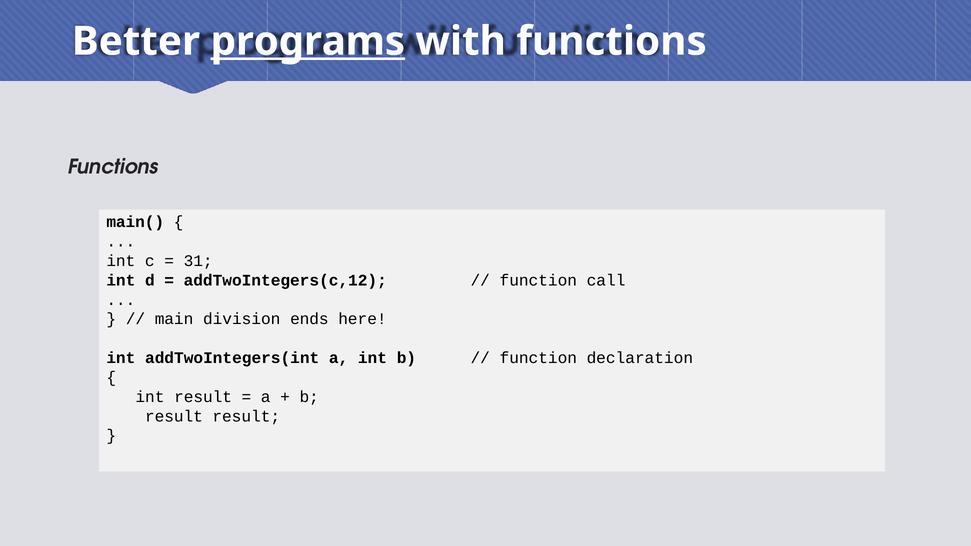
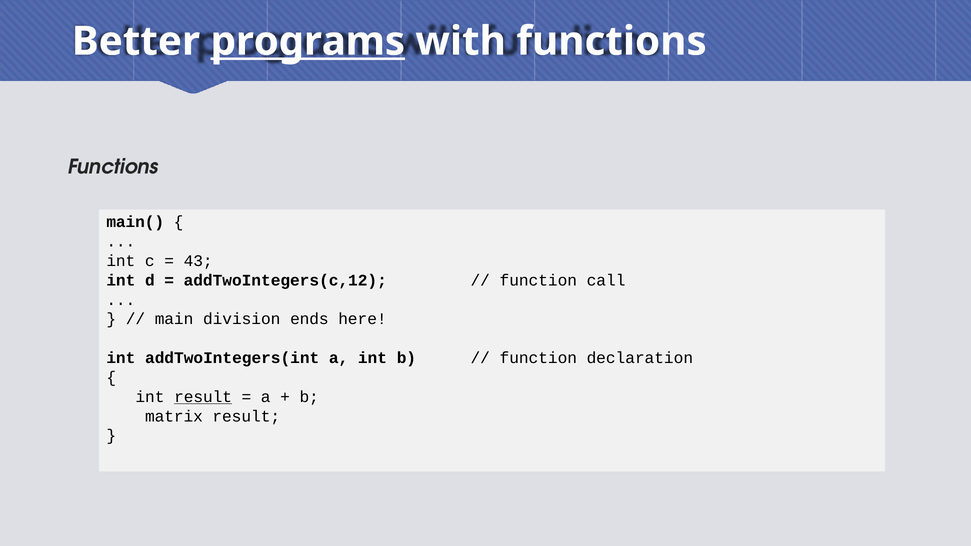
31: 31 -> 43 (198, 261)
result underline: none -> present (203, 397)
result: result -> matrix (174, 416)
